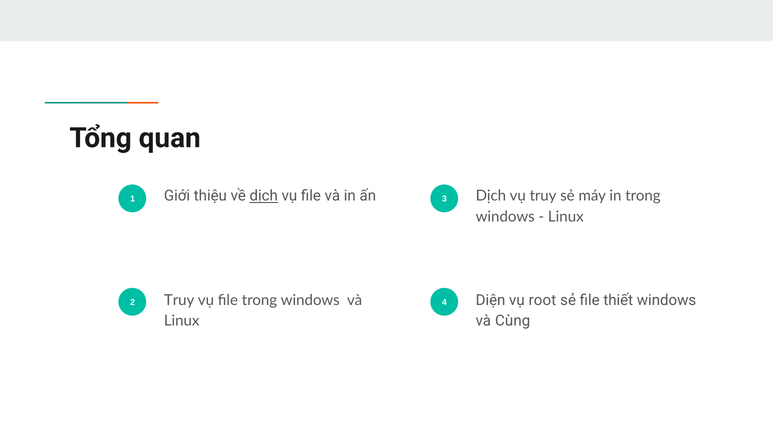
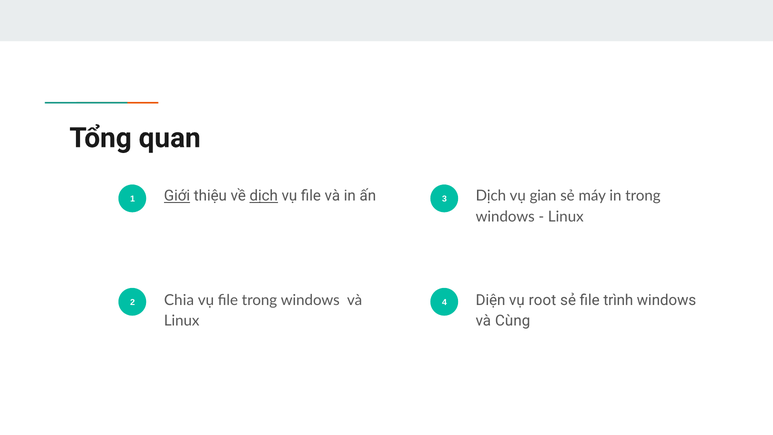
Giới underline: none -> present (177, 196)
vụ truy: truy -> gian (543, 196)
2 Truy: Truy -> Chia (179, 300)
thiết: thiết -> trình (618, 300)
